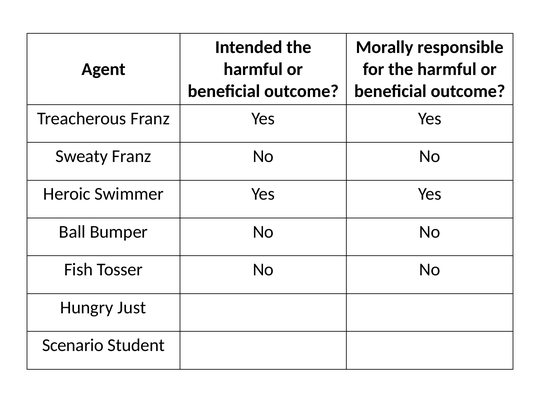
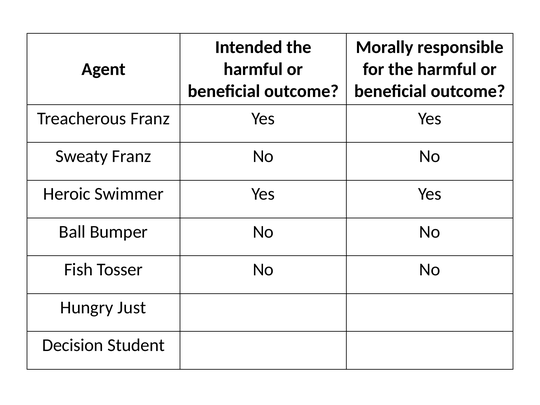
Scenario: Scenario -> Decision (73, 345)
